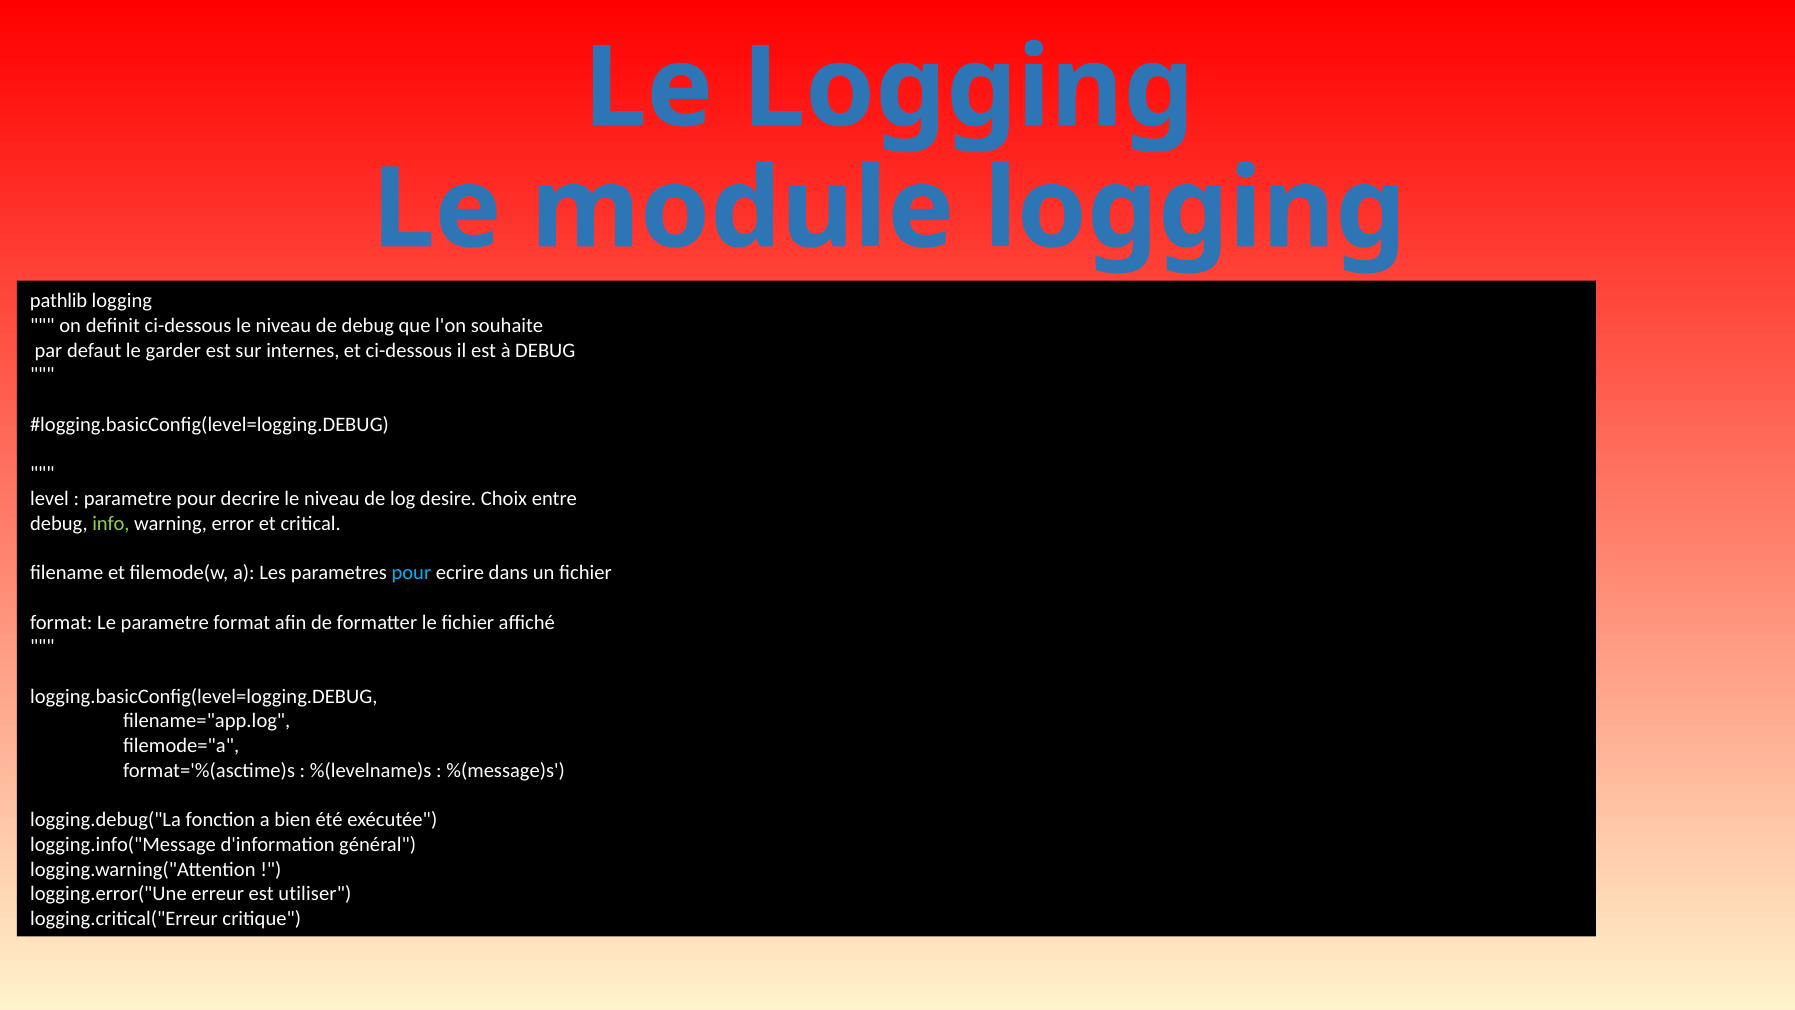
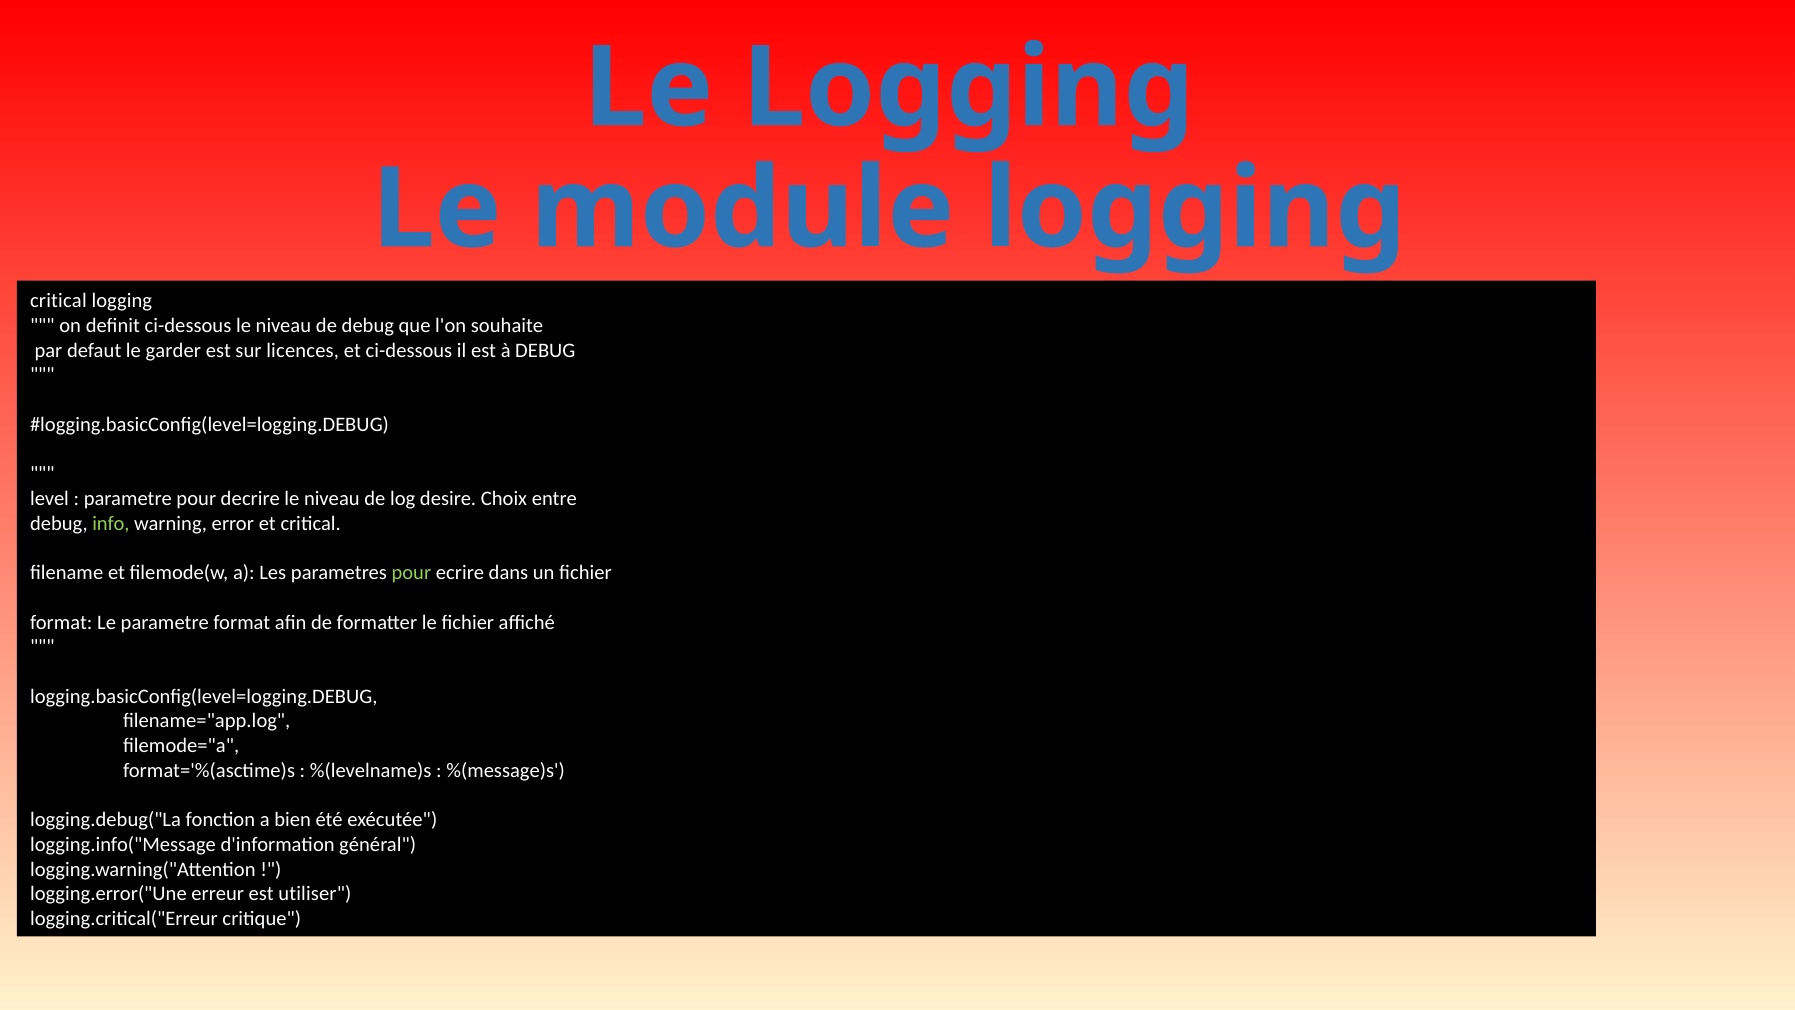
pathlib: pathlib -> critical (58, 301)
internes: internes -> licences (303, 350)
pour colour: light blue -> light green (411, 573)
